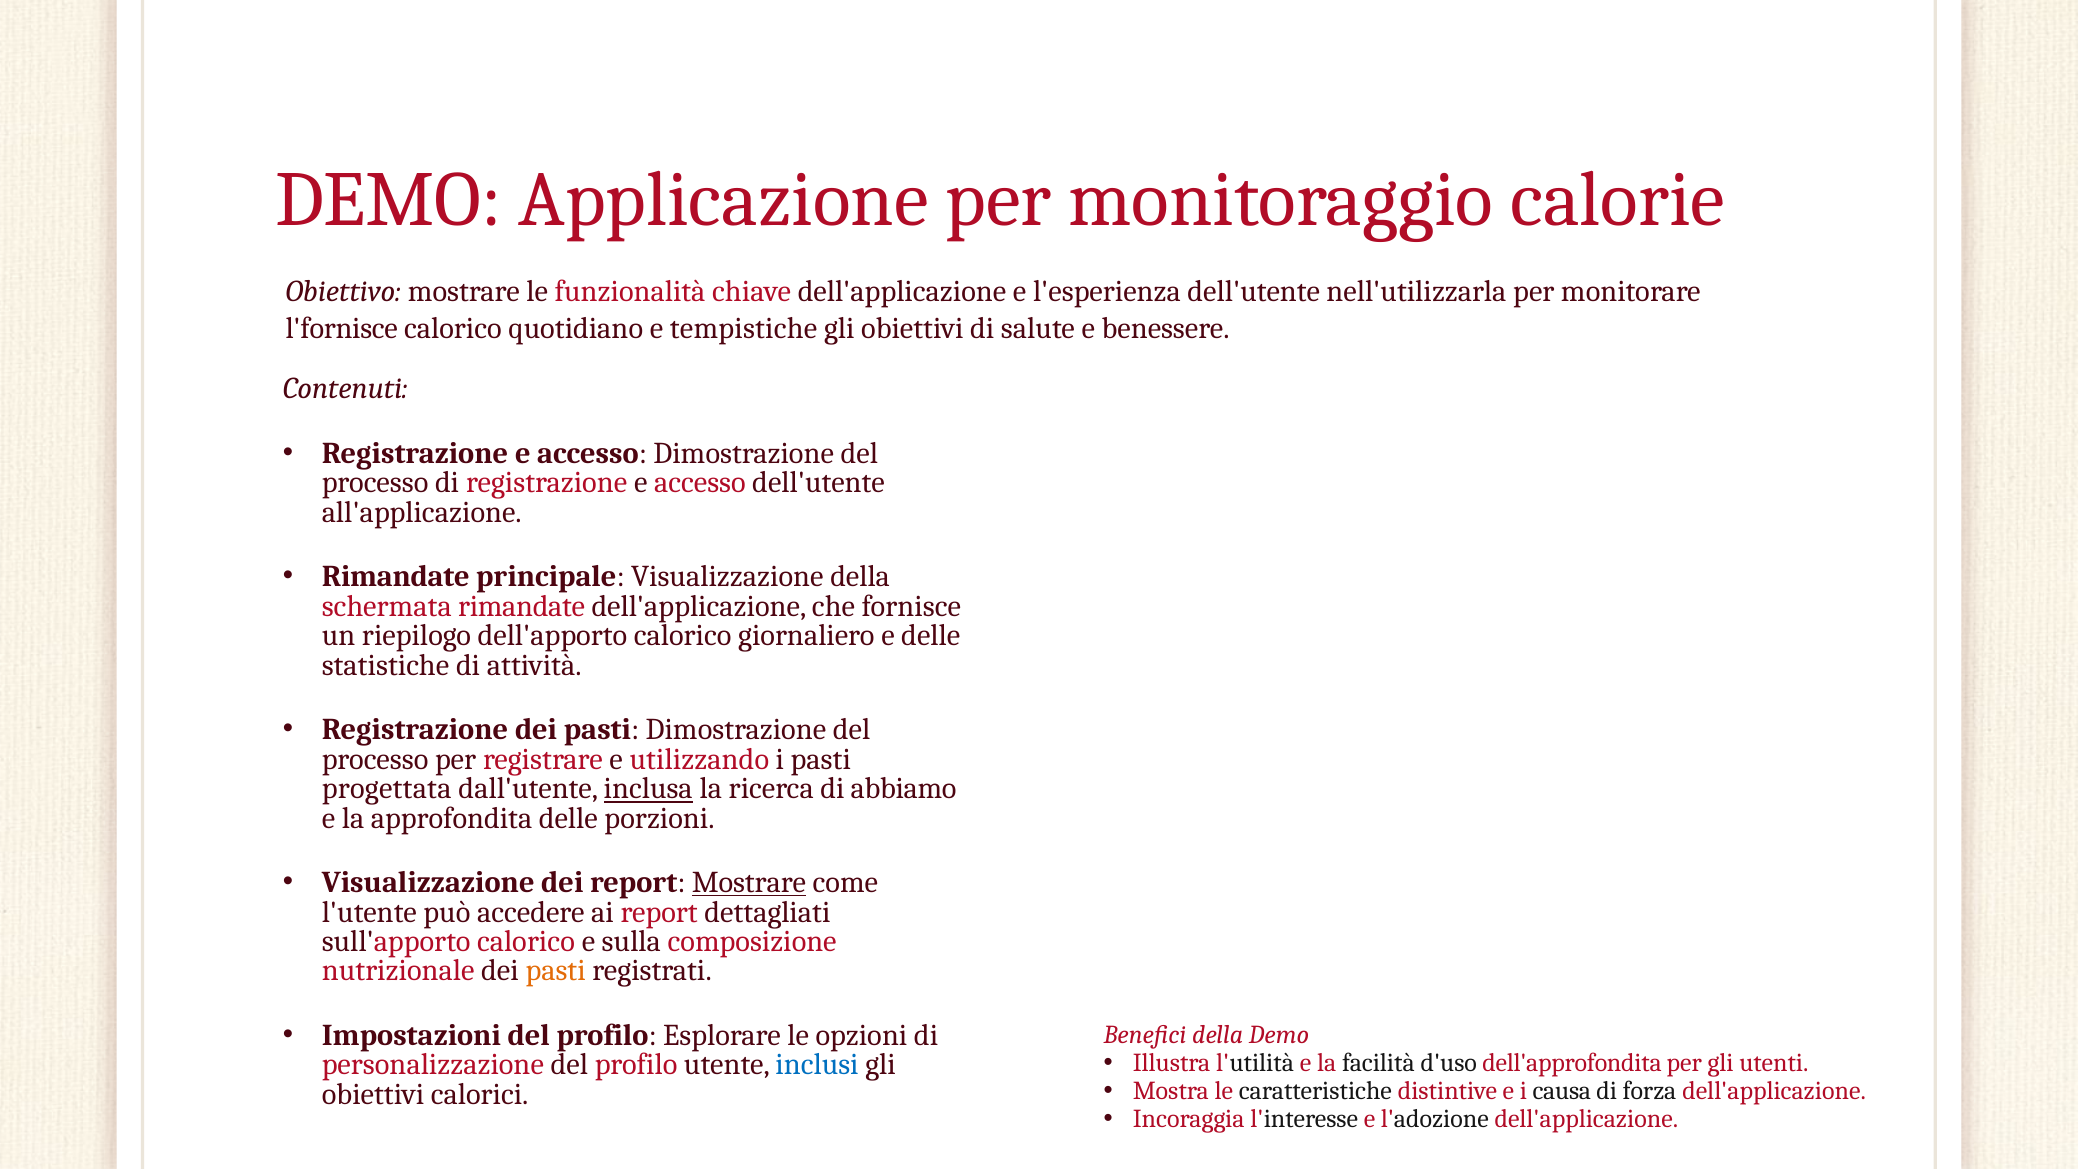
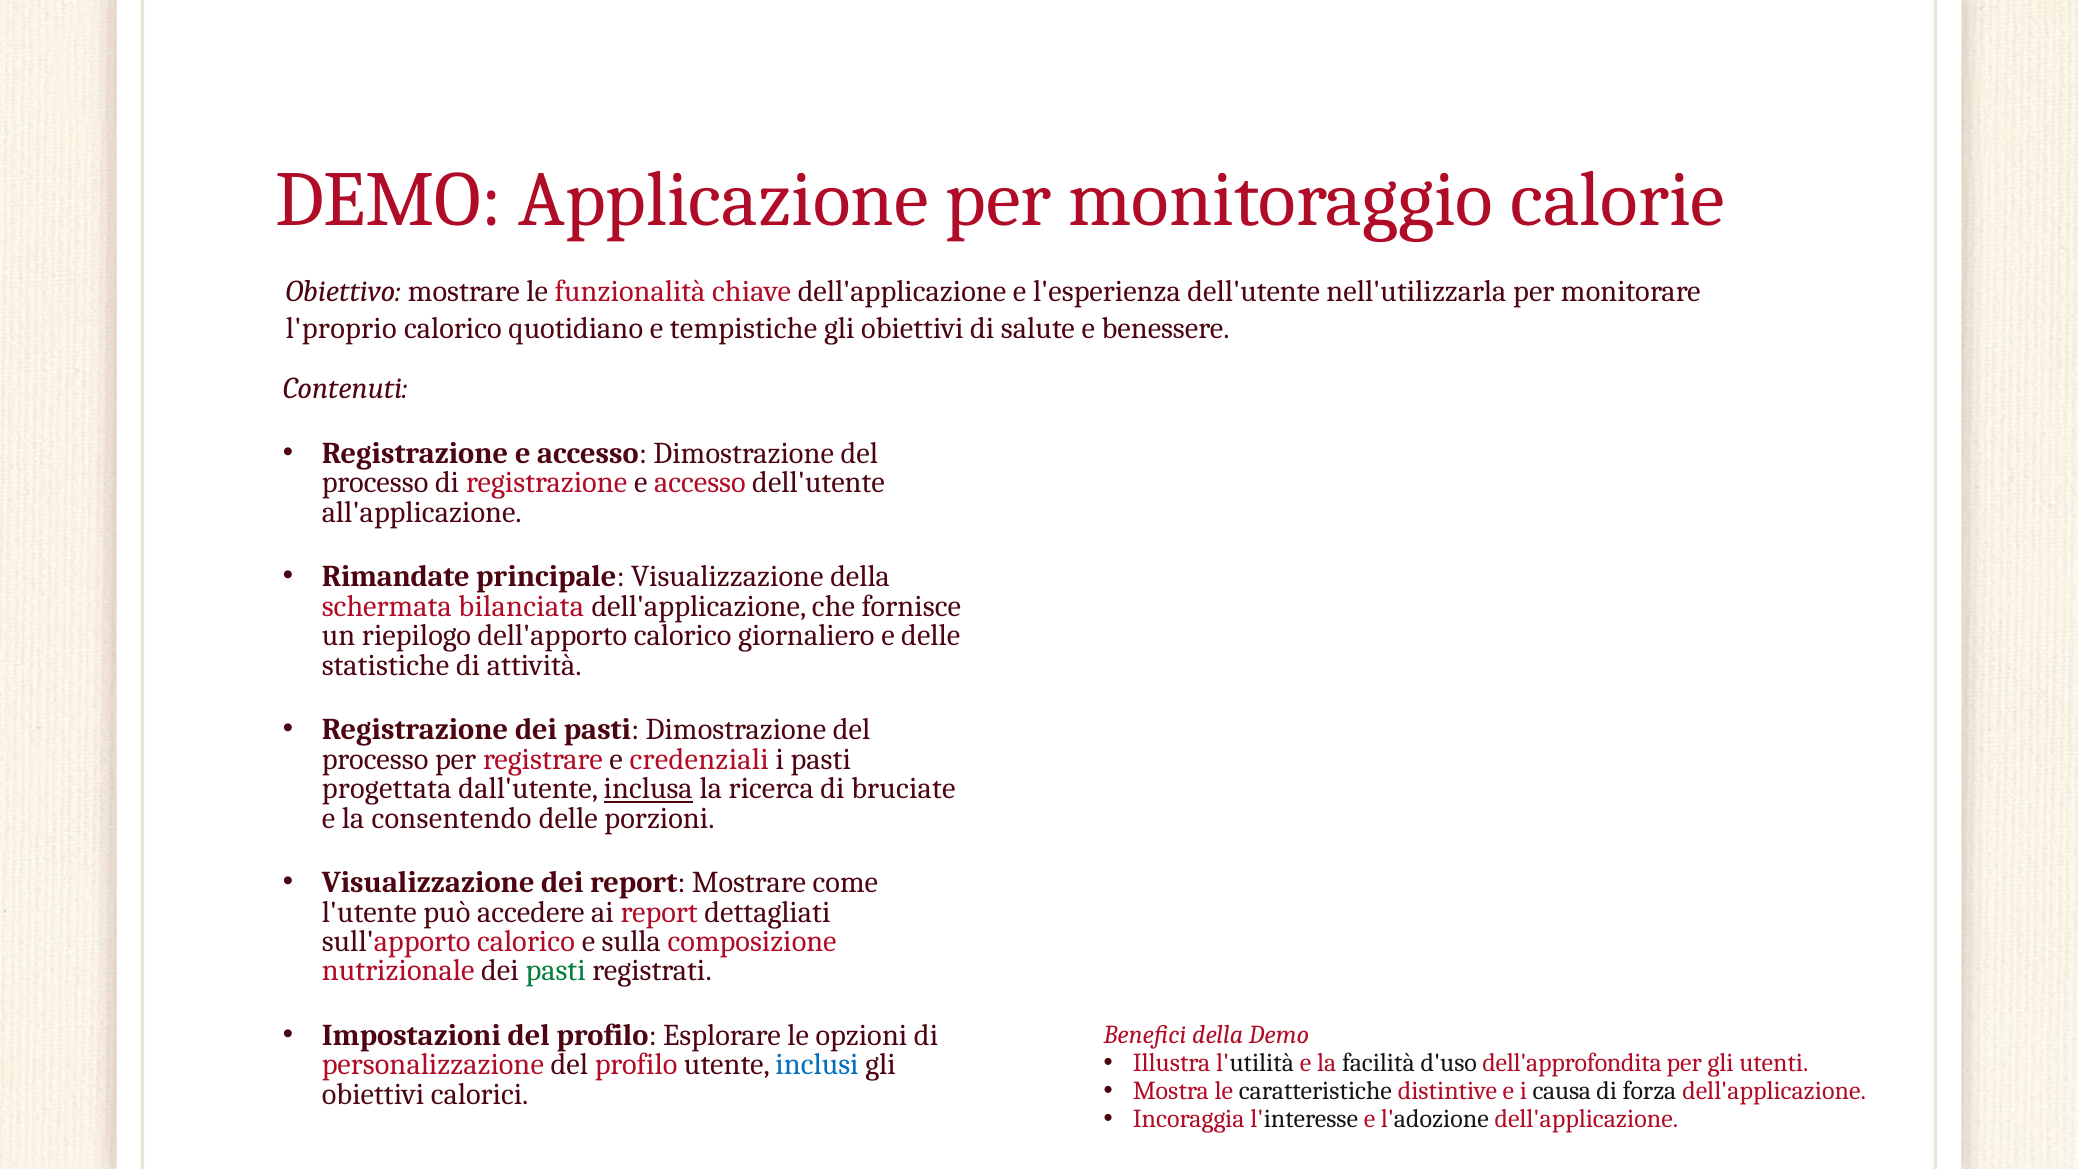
l'fornisce: l'fornisce -> l'proprio (341, 328)
schermata rimandate: rimandate -> bilanciata (521, 606)
utilizzando: utilizzando -> credenziali (699, 759)
abbiamo: abbiamo -> bruciate (903, 789)
approfondita: approfondita -> consentendo (451, 818)
Mostrare underline: present -> none (749, 883)
pasti colour: orange -> green (556, 971)
